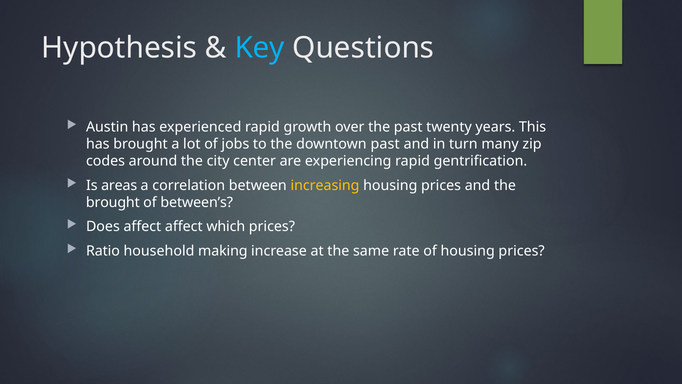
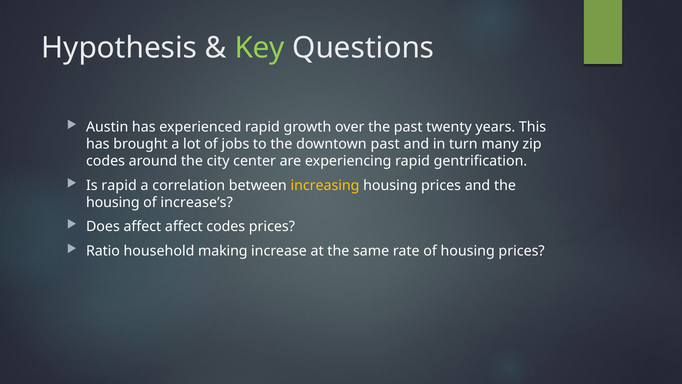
Key colour: light blue -> light green (260, 48)
Is areas: areas -> rapid (119, 185)
brought: brought -> housing (113, 202)
between’s: between’s -> increase’s (197, 202)
affect which: which -> codes (226, 226)
